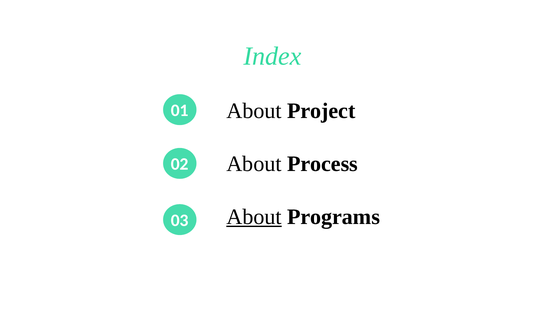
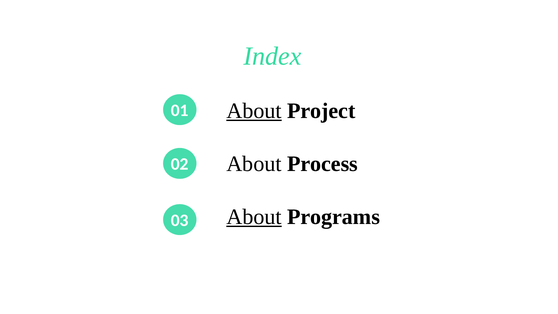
About underline: none -> present (254, 111)
